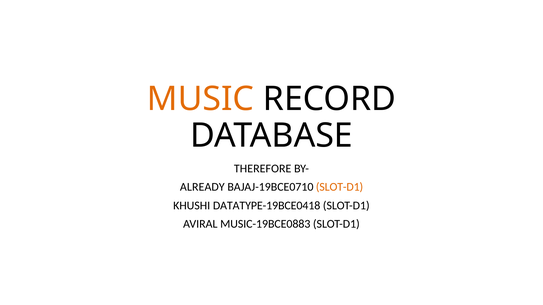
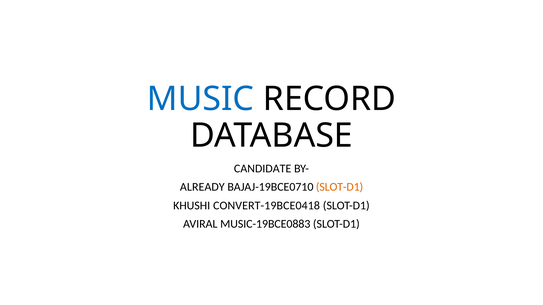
MUSIC colour: orange -> blue (201, 99)
THEREFORE: THEREFORE -> CANDIDATE (263, 169)
DATATYPE-19BCE0418: DATATYPE-19BCE0418 -> CONVERT-19BCE0418 (267, 206)
